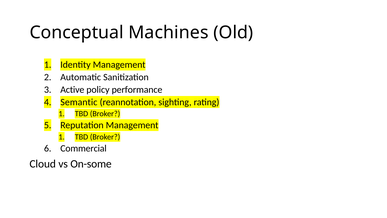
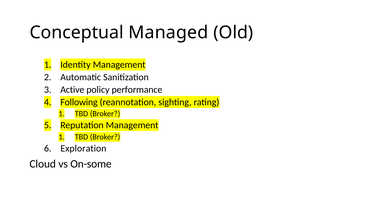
Machines: Machines -> Managed (168, 33)
Semantic: Semantic -> Following (79, 102)
Commercial: Commercial -> Exploration (83, 148)
